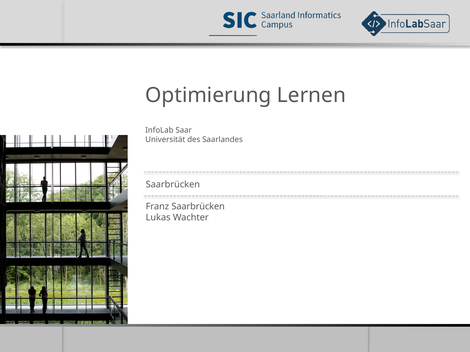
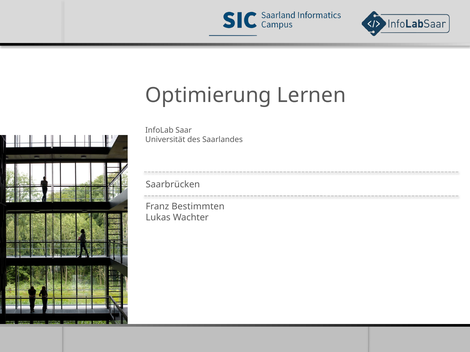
Franz Saarbrücken: Saarbrücken -> Bestimmten (198, 207)
